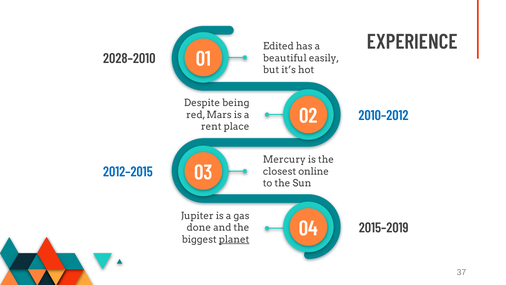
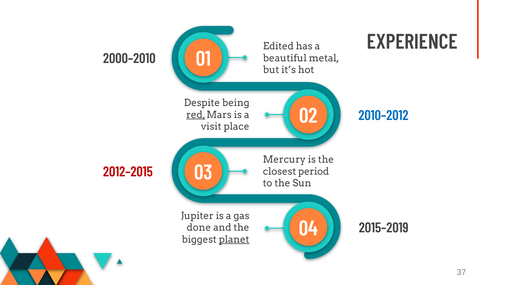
2028–2010: 2028–2010 -> 2000–2010 (129, 58)
easily: easily -> metal (324, 58)
red underline: none -> present (196, 115)
rent: rent -> visit (211, 127)
2012–2015 colour: blue -> red (128, 172)
online: online -> period (314, 171)
